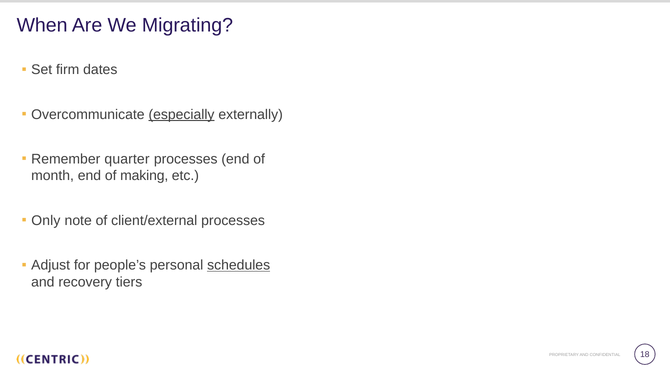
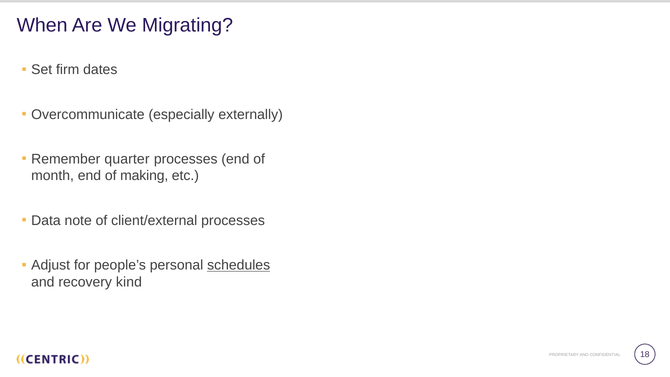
especially underline: present -> none (181, 114)
Only: Only -> Data (46, 220)
tiers: tiers -> kind (129, 282)
